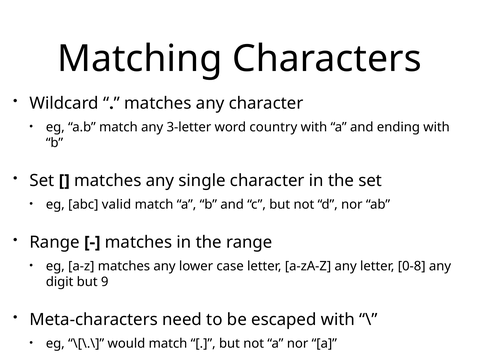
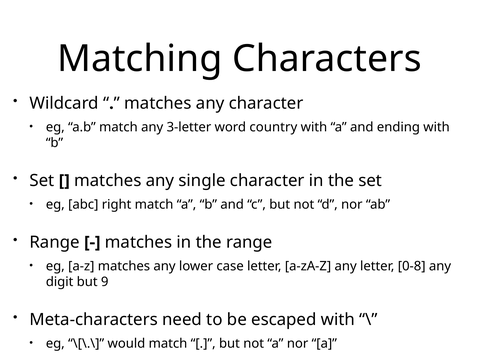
valid: valid -> right (117, 205)
